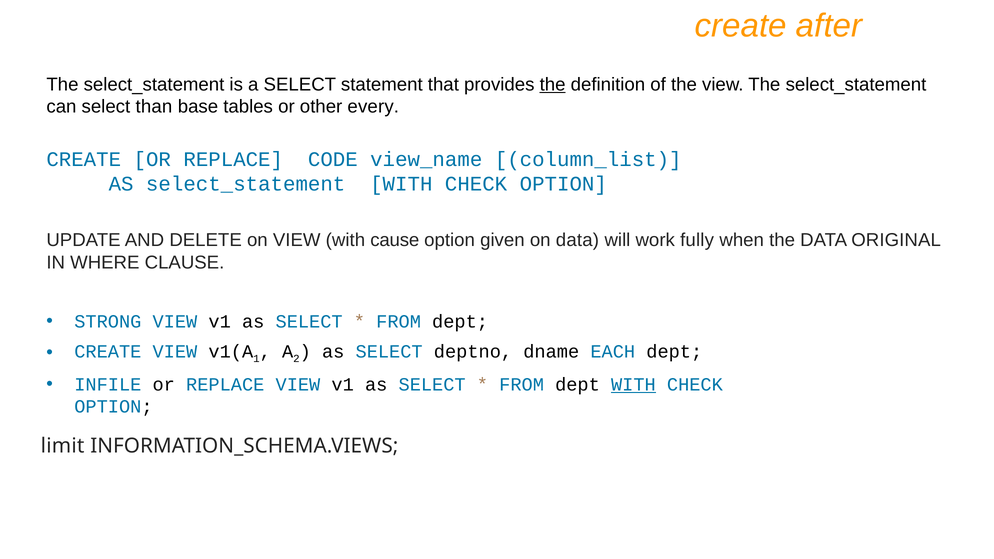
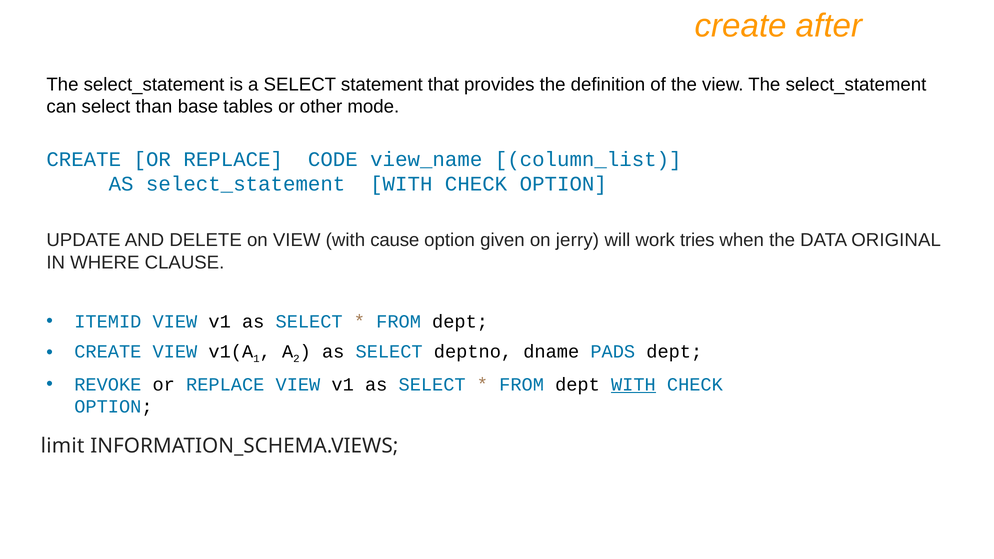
the underline: present -> none (553, 84)
every: every -> mode (373, 107)
on data: data -> jerry (577, 240)
fully: fully -> tries (697, 240)
STRONG: STRONG -> ITEMID (108, 322)
EACH: EACH -> PADS (613, 352)
INFILE: INFILE -> REVOKE (108, 384)
